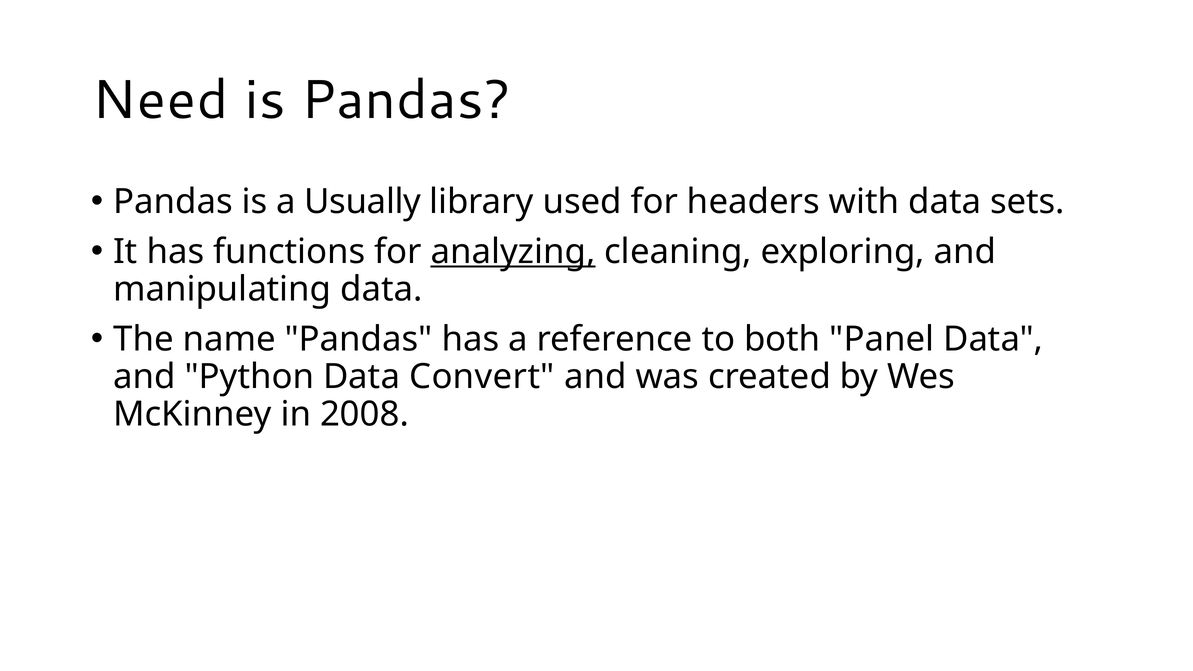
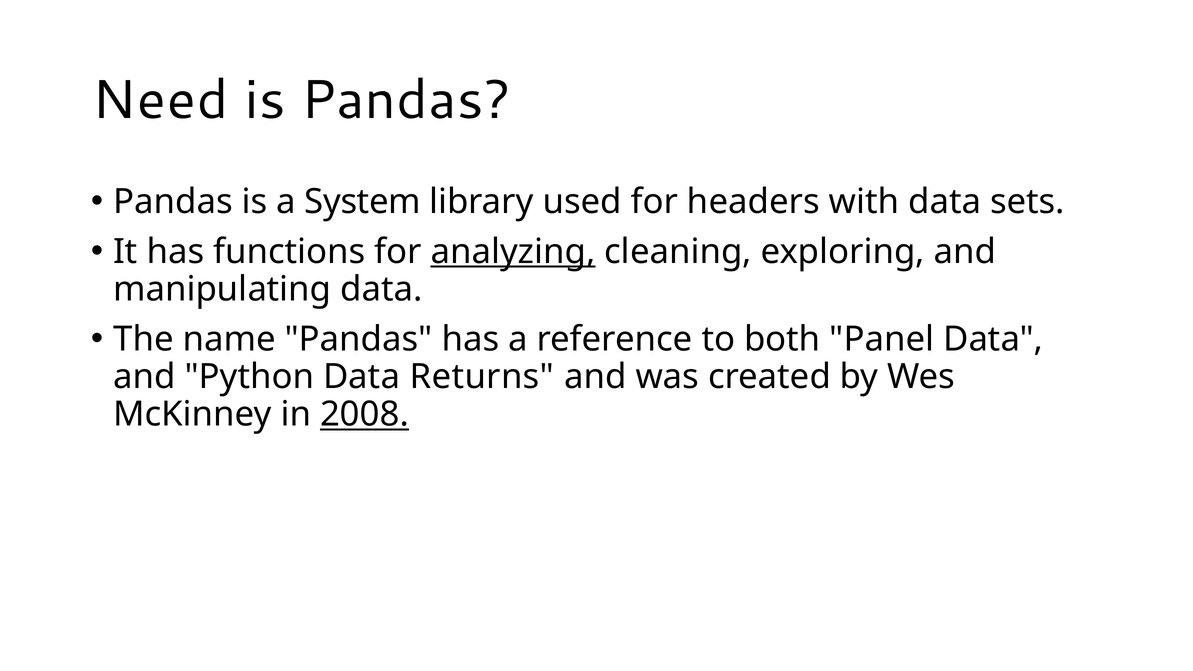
Usually: Usually -> System (363, 202)
Convert: Convert -> Returns (482, 377)
2008 underline: none -> present (364, 415)
